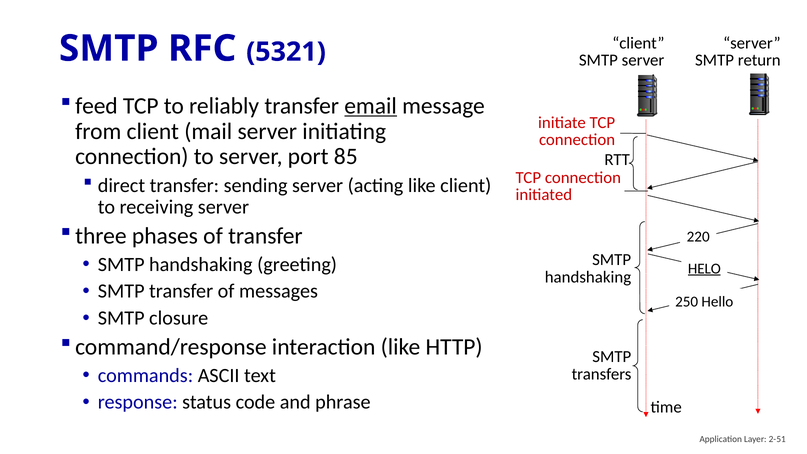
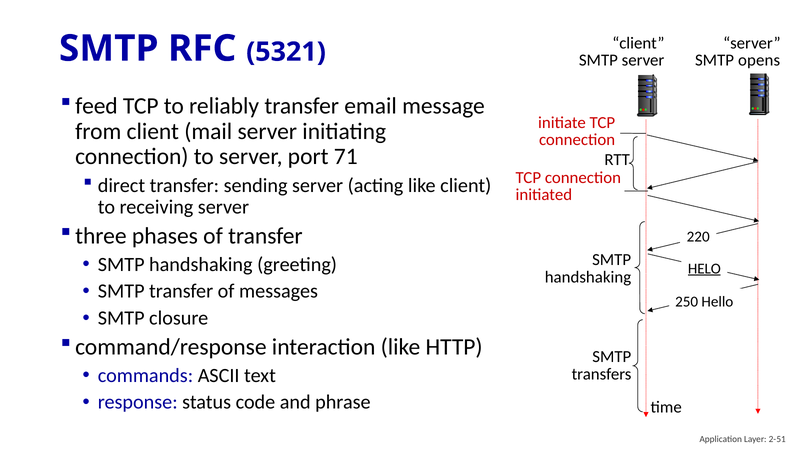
return: return -> opens (759, 60)
email underline: present -> none (371, 106)
85: 85 -> 71 (346, 157)
